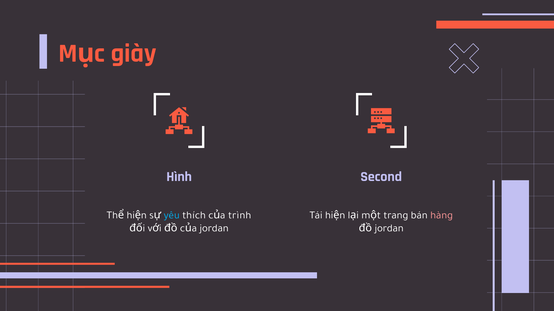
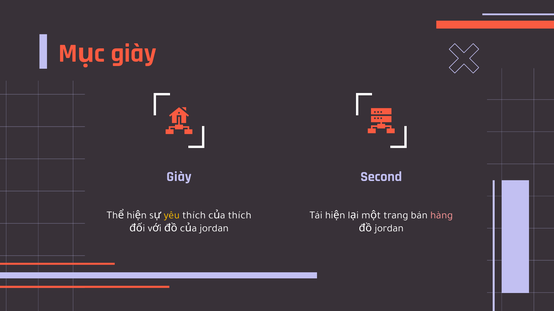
Hình: Hình -> Giày (179, 177)
yêu colour: light blue -> yellow (172, 216)
trình: trình -> thích (240, 216)
